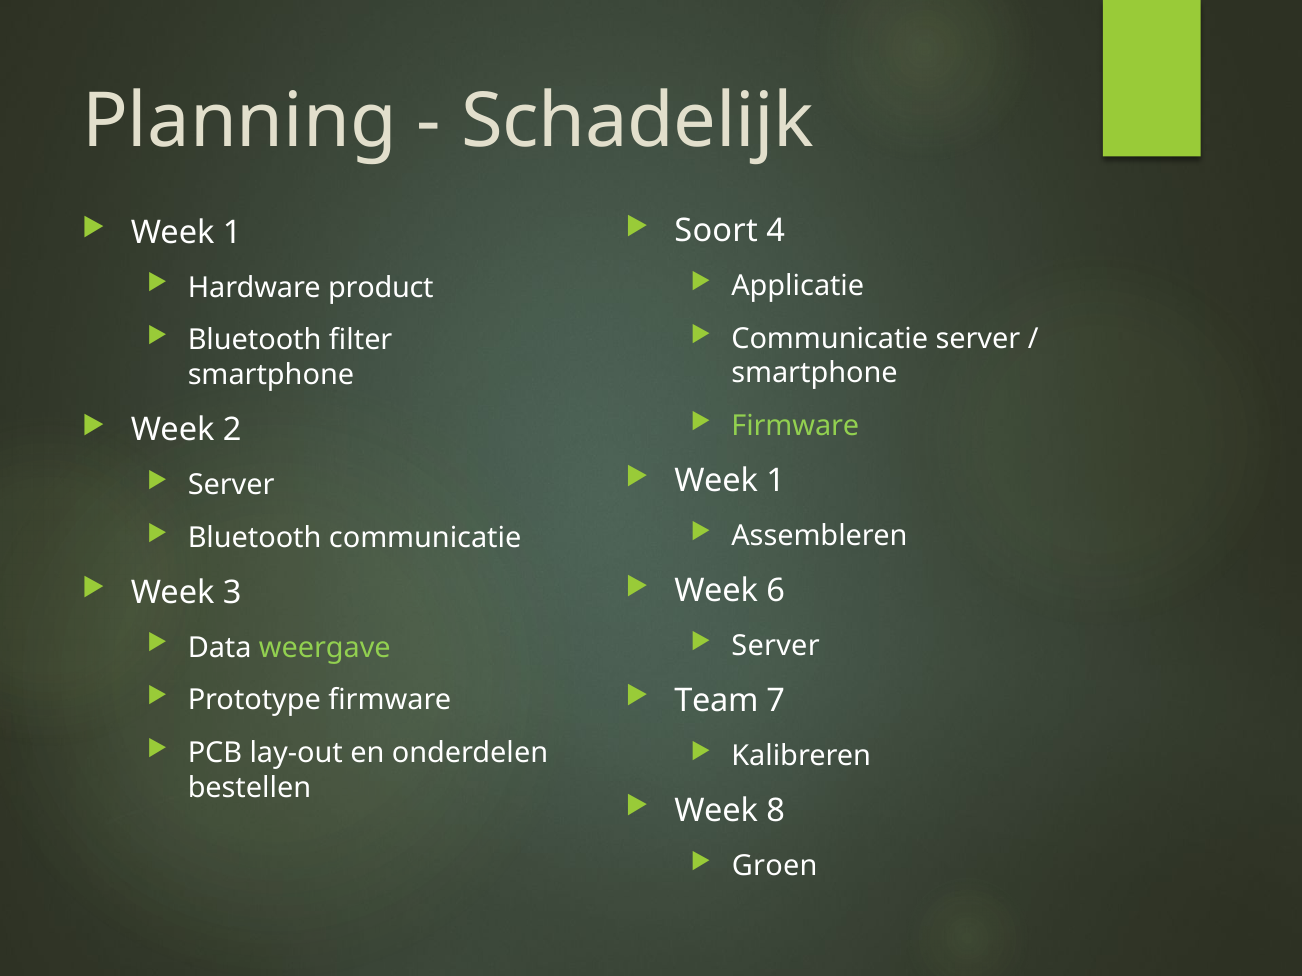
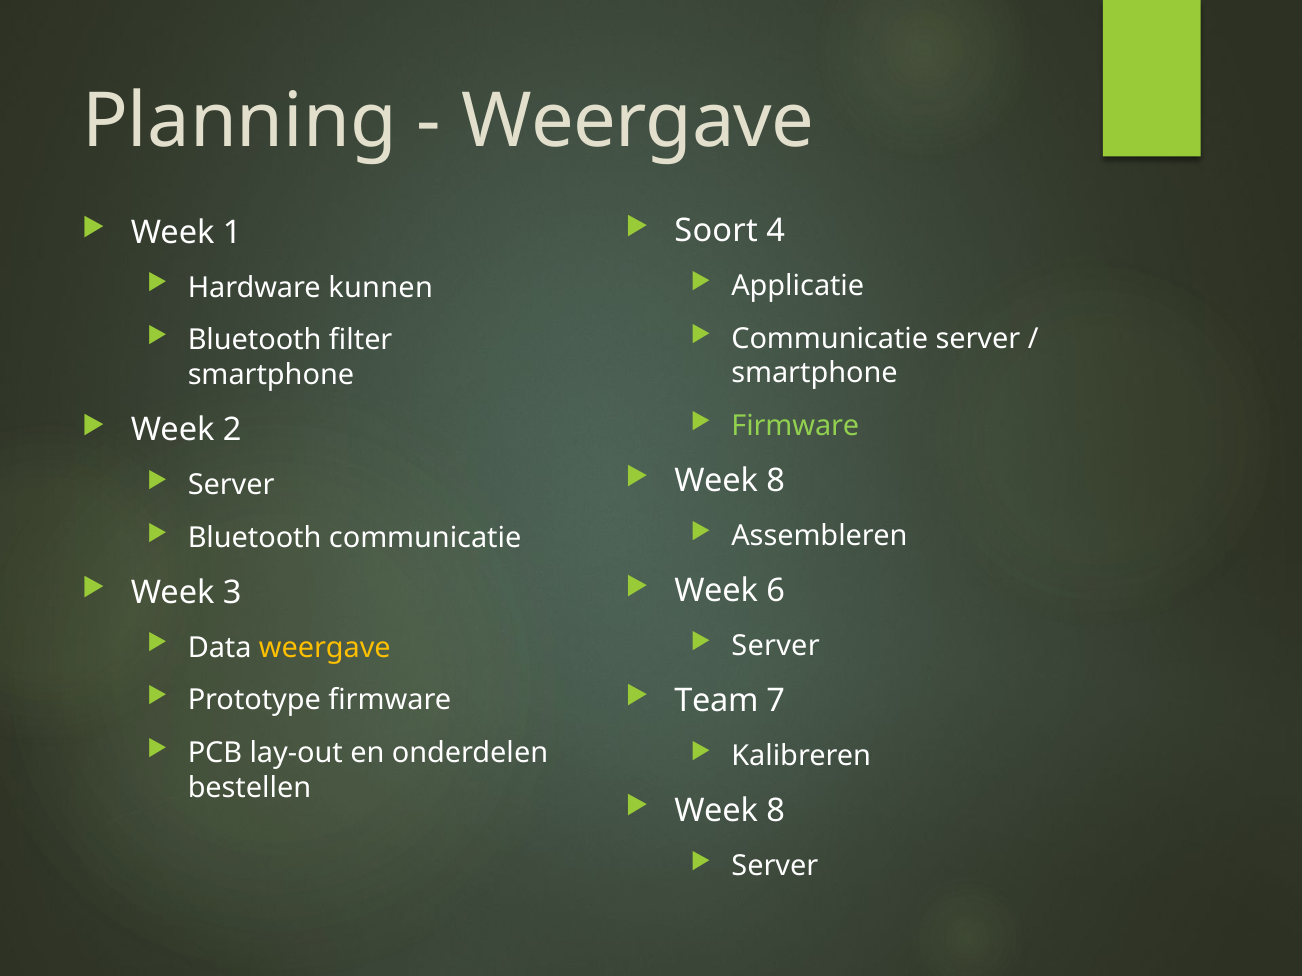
Schadelijk: Schadelijk -> Weergave (638, 122)
product: product -> kunnen (381, 288)
1: 1 -> 8 (776, 482)
weergave colour: light green -> yellow (325, 648)
Groen: Groen -> Server (775, 866)
